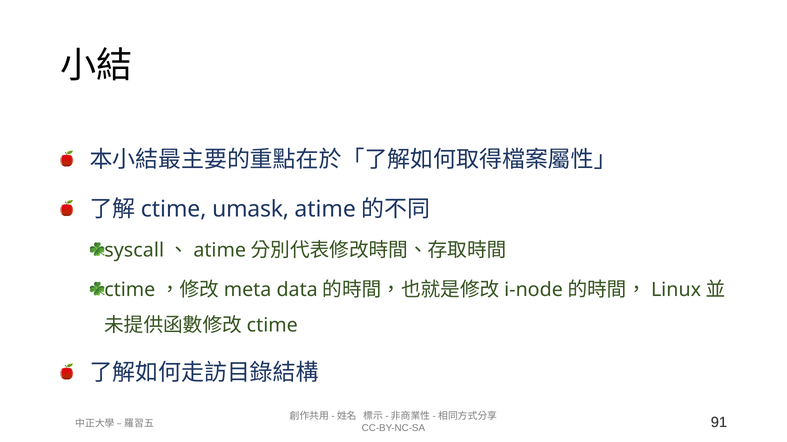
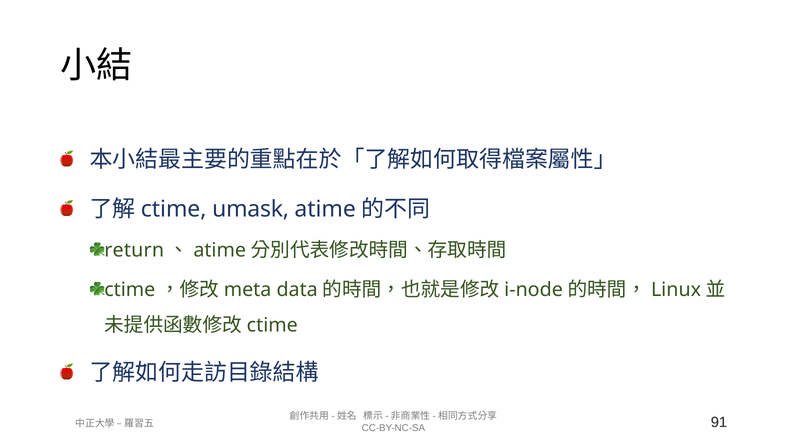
syscall: syscall -> return (134, 251)
